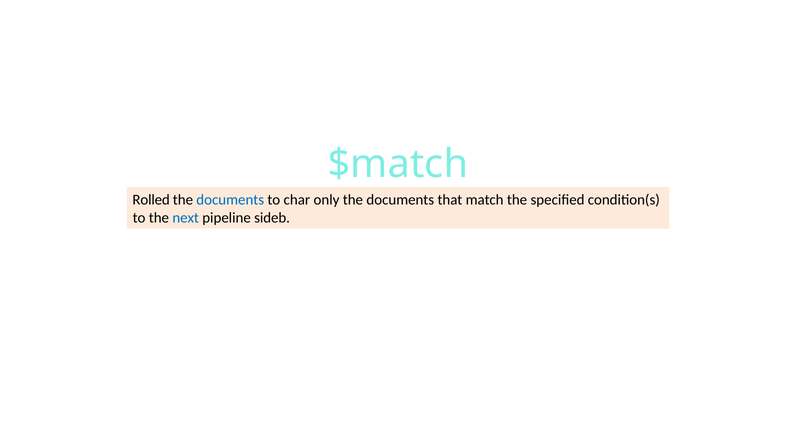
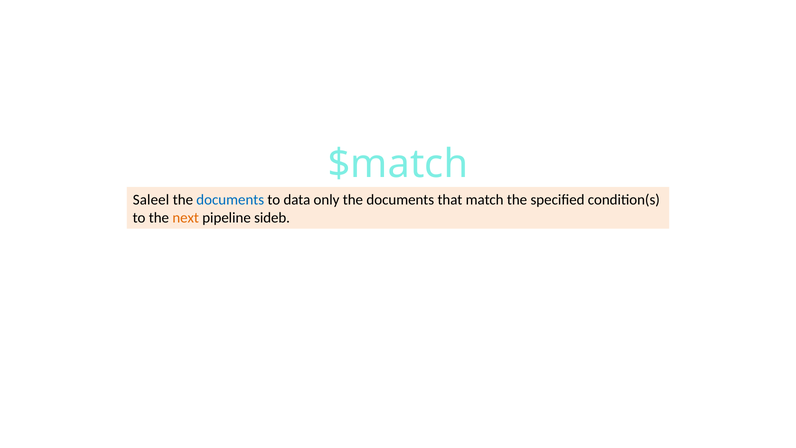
Rolled: Rolled -> Saleel (151, 200)
char: char -> data (297, 200)
next colour: blue -> orange (186, 218)
